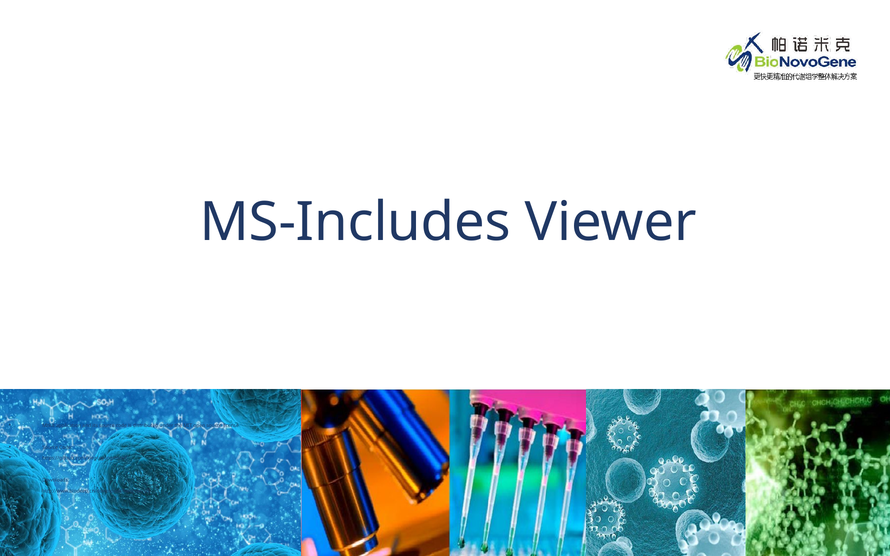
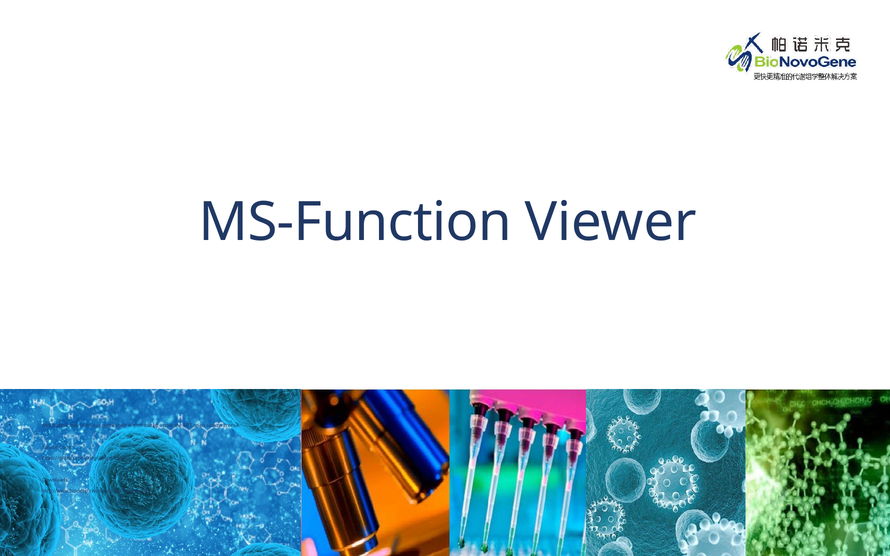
MS-Includes: MS-Includes -> MS-Function (355, 222)
